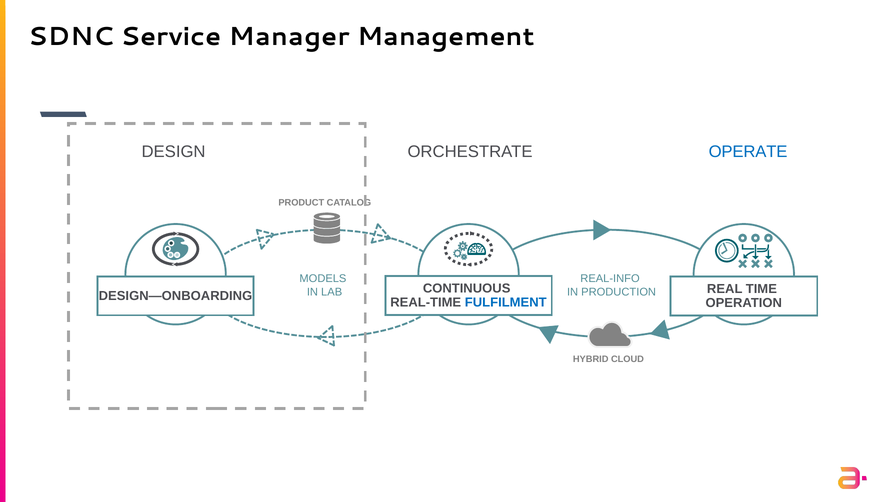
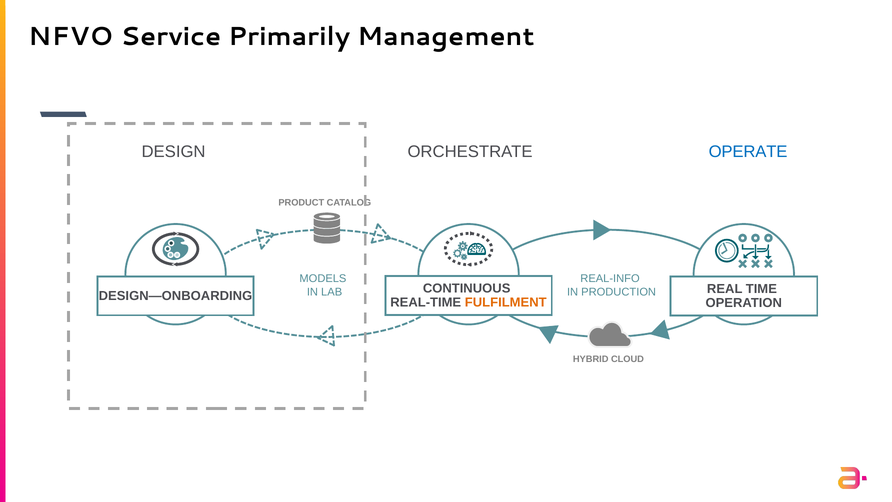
SDNC: SDNC -> NFVO (71, 37)
Manager: Manager -> Primarily (289, 37)
FULFILMENT colour: blue -> orange (506, 302)
